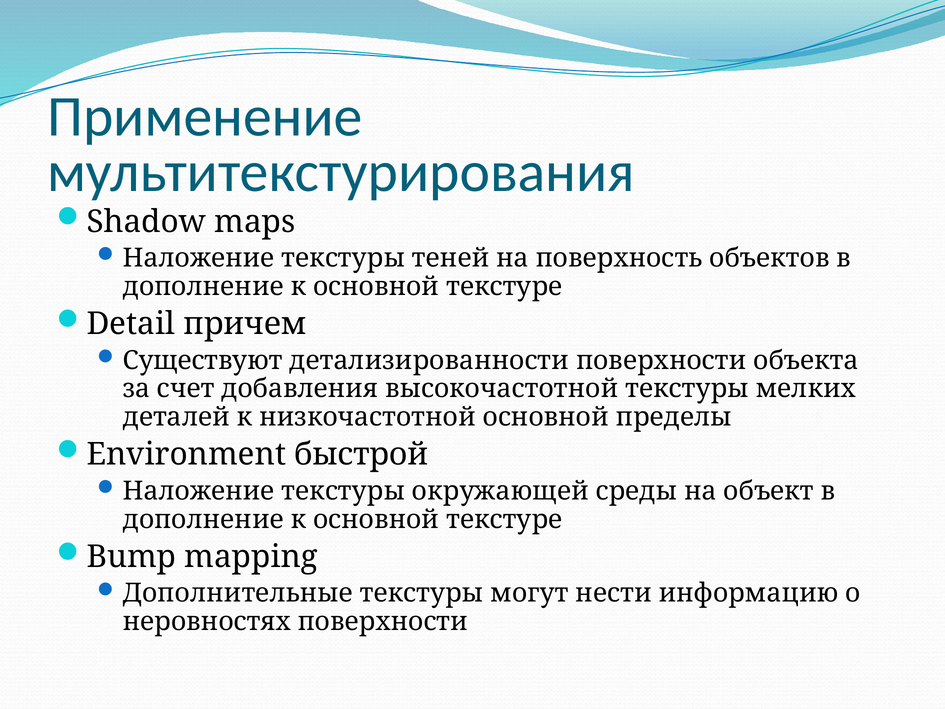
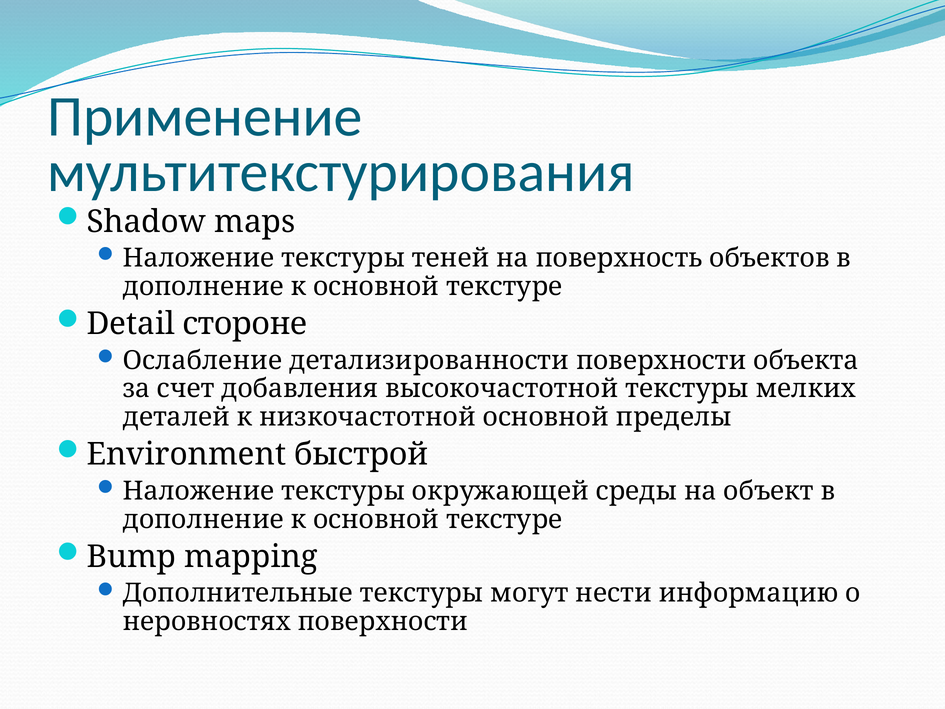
причем: причем -> стороне (245, 324)
Существуют: Существуют -> Ослабление (203, 360)
